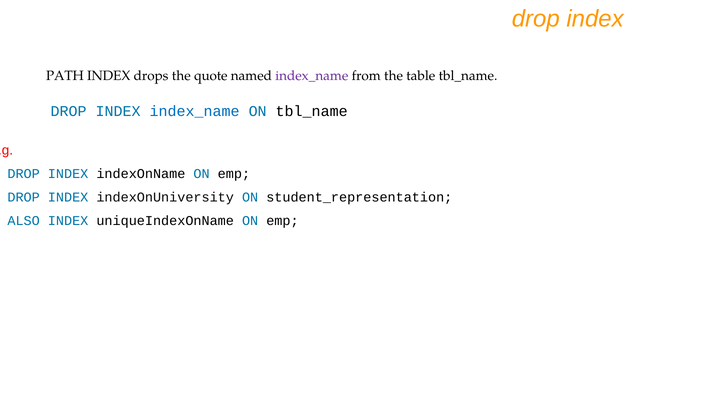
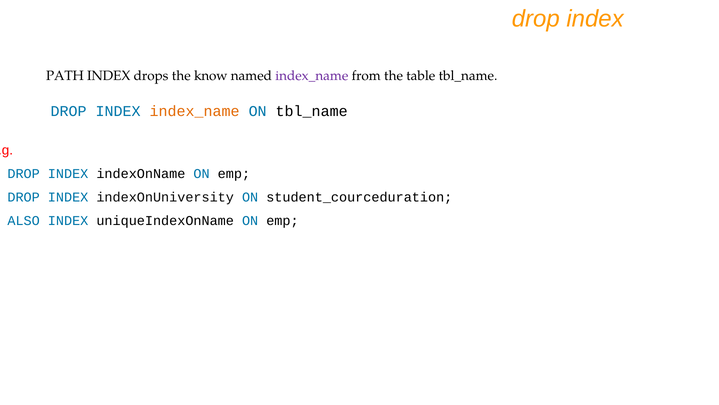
quote: quote -> know (211, 75)
index_name colour: blue -> orange (195, 111)
student_representation: student_representation -> student_courceduration (359, 197)
